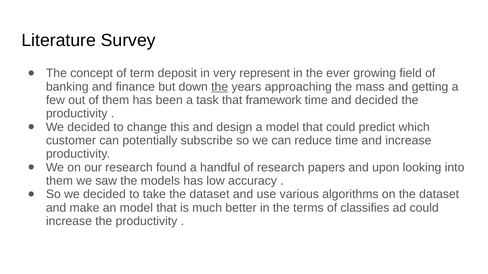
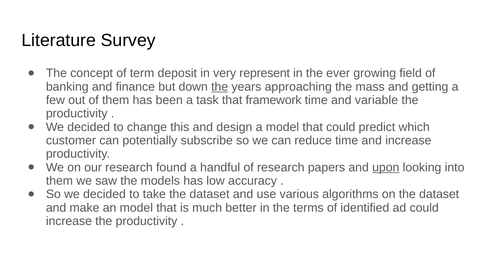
and decided: decided -> variable (376, 100)
upon underline: none -> present (386, 168)
classifies: classifies -> identified (365, 208)
